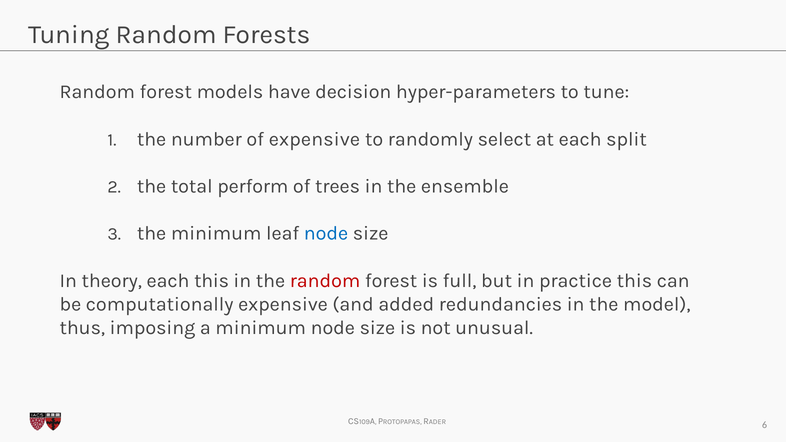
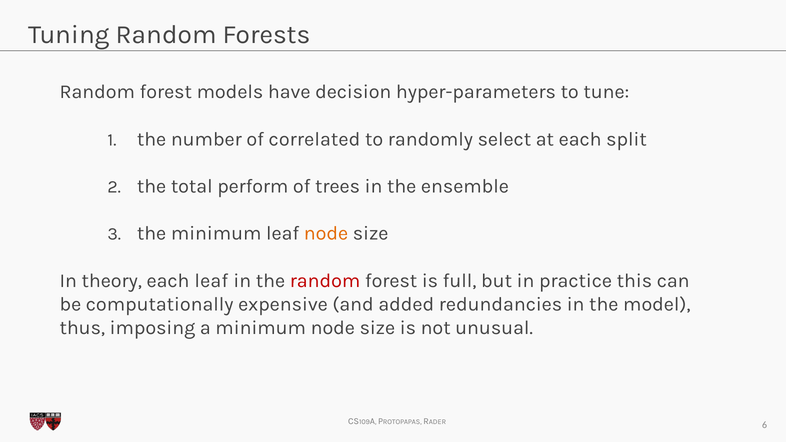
of expensive: expensive -> correlated (314, 139)
node colour: blue -> orange (326, 233)
each this: this -> leaf (211, 281)
